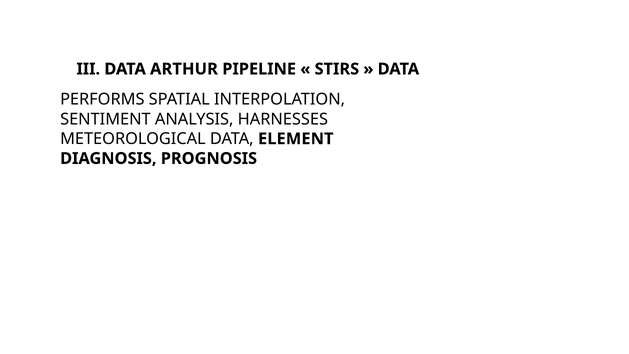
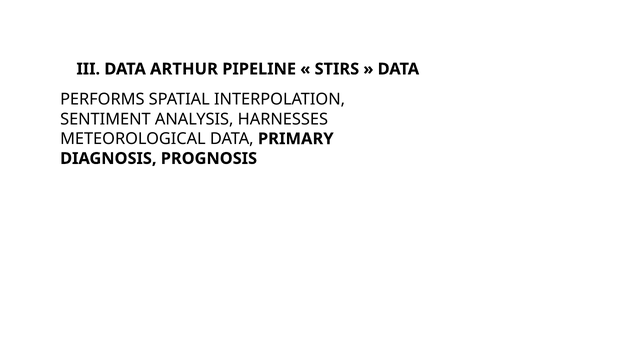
ELEMENT: ELEMENT -> PRIMARY (296, 139)
